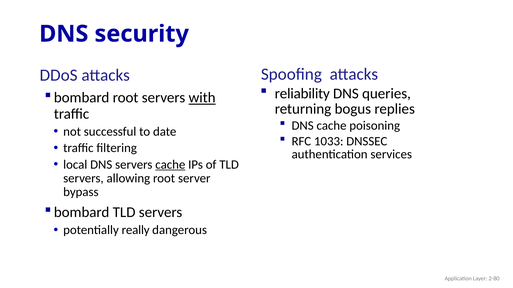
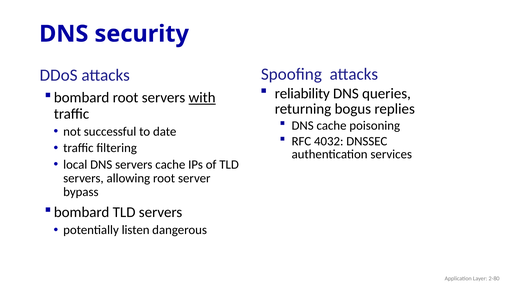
1033: 1033 -> 4032 (329, 142)
cache underline: present -> none (170, 165)
really: really -> listen (136, 230)
